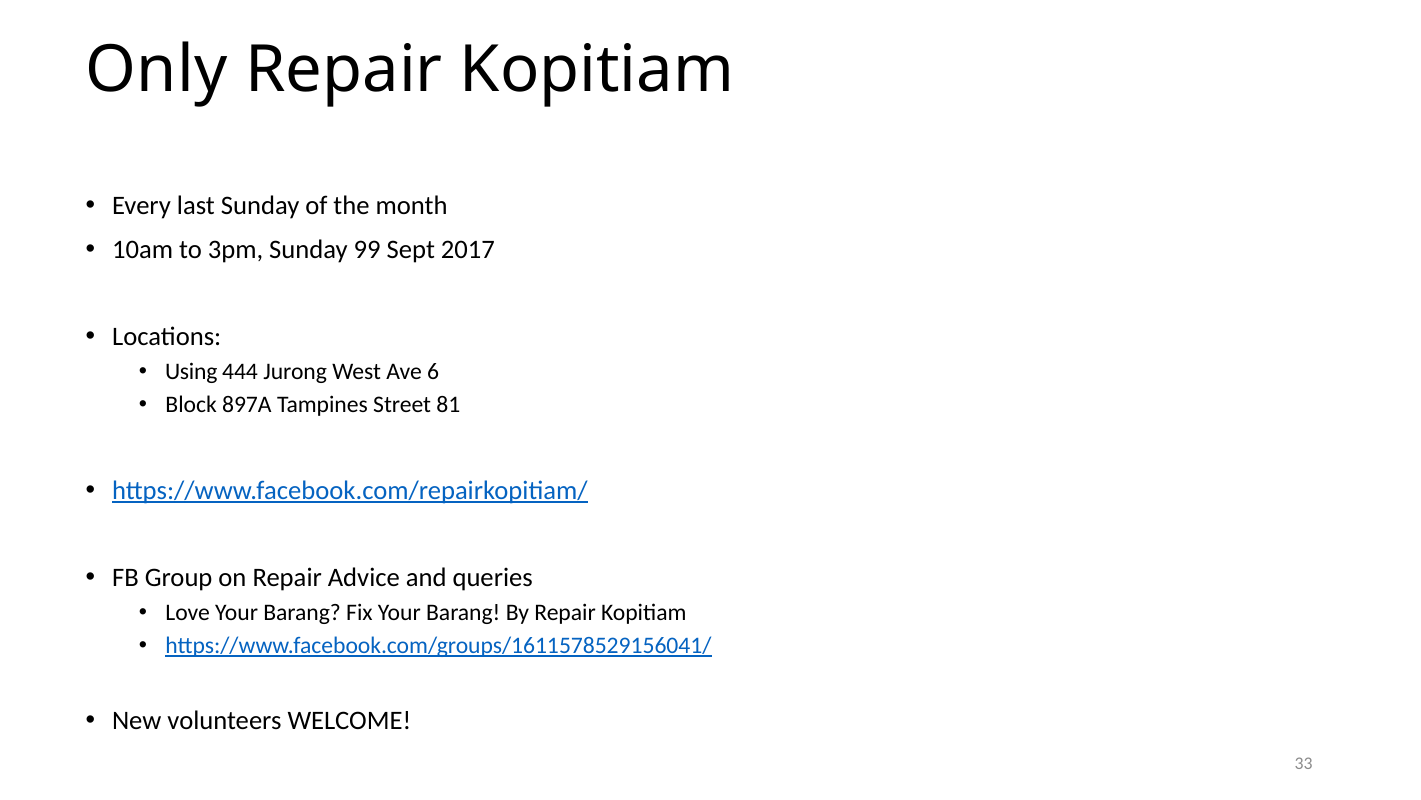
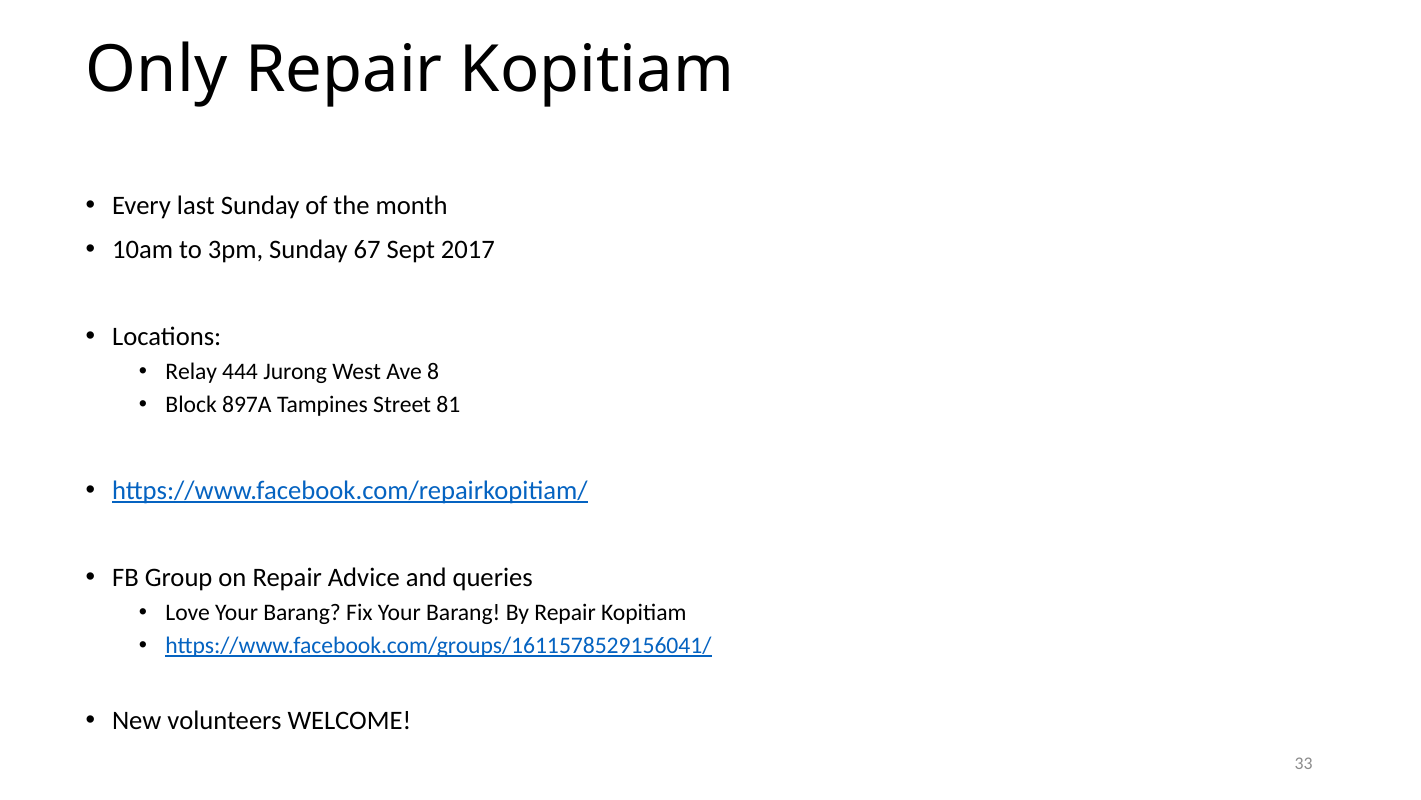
99: 99 -> 67 (367, 249)
Using: Using -> Relay (191, 371)
6: 6 -> 8 (433, 371)
